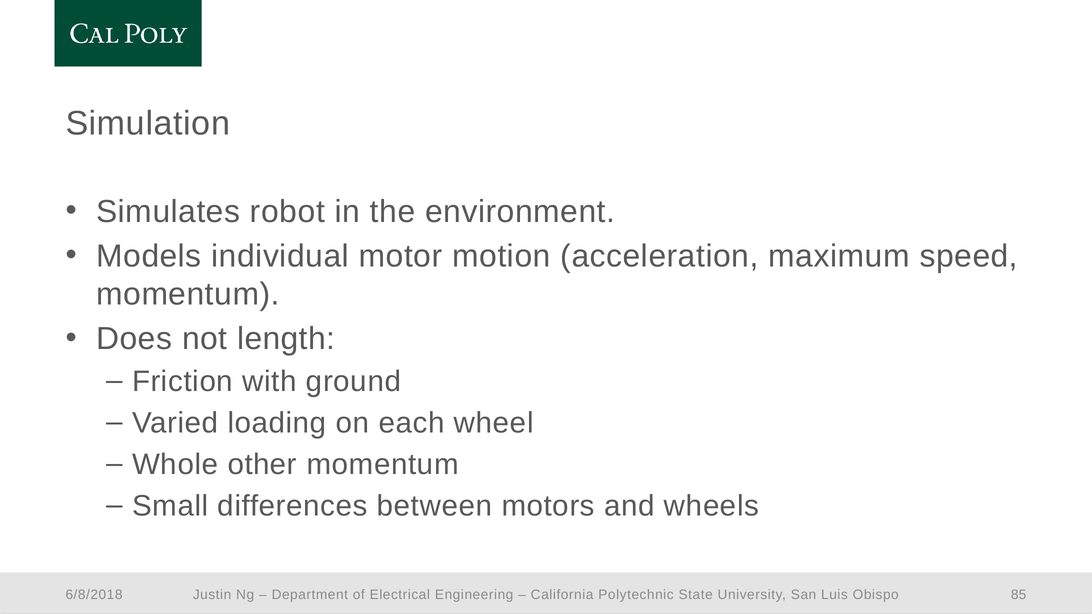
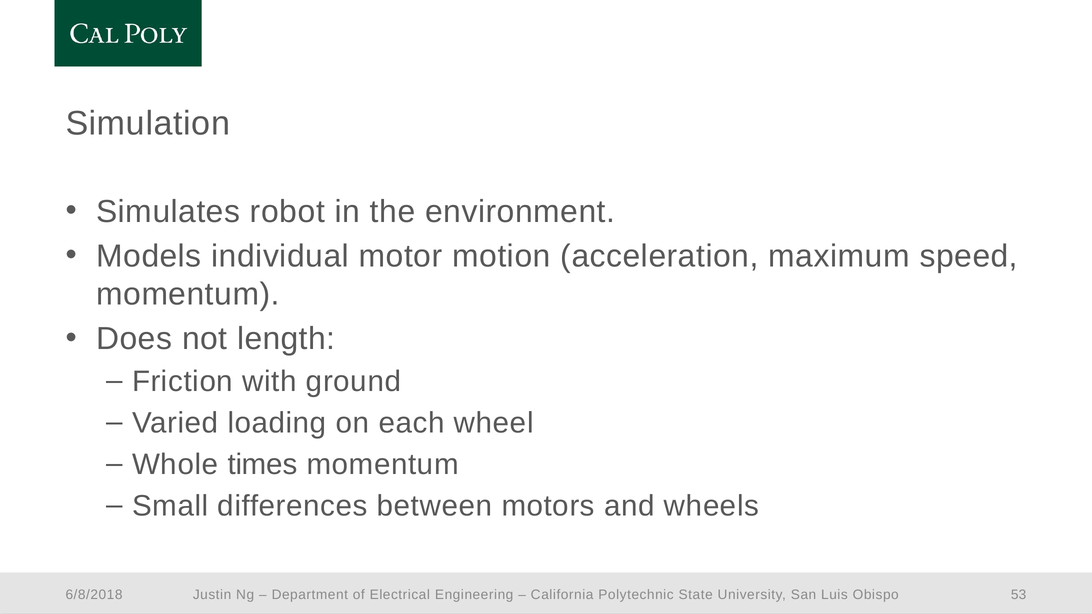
other: other -> times (262, 465)
85: 85 -> 53 (1019, 595)
